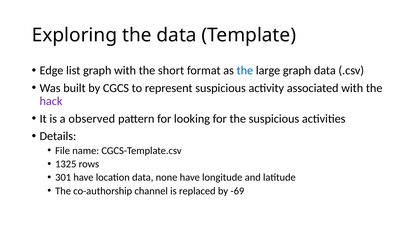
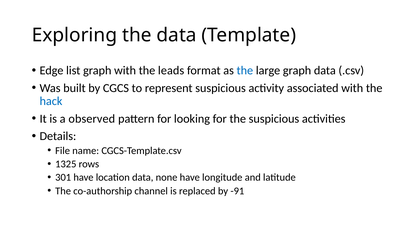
short: short -> leads (171, 70)
hack colour: purple -> blue (51, 101)
-69: -69 -> -91 (237, 191)
